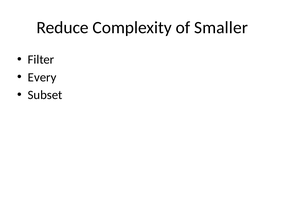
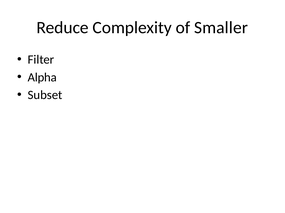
Every: Every -> Alpha (42, 78)
